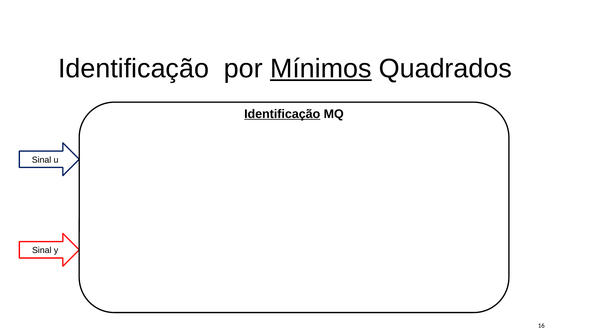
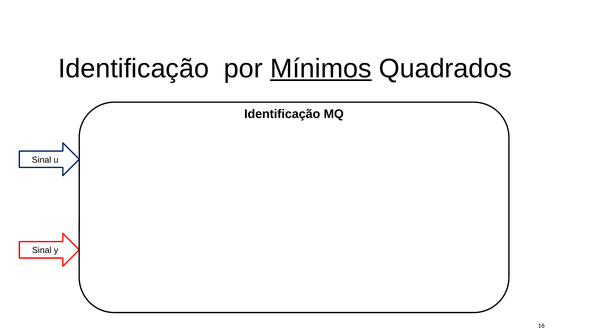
Identificação underline: present -> none (282, 114)
